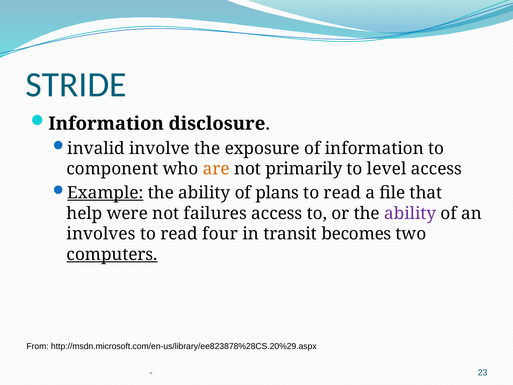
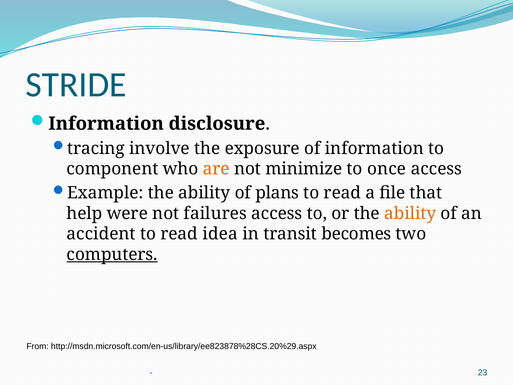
invalid: invalid -> tracing (96, 148)
primarily: primarily -> minimize (304, 169)
level: level -> once (387, 169)
Example underline: present -> none (105, 193)
ability colour: purple -> orange (410, 213)
involves: involves -> accident (101, 234)
four: four -> idea (220, 234)
